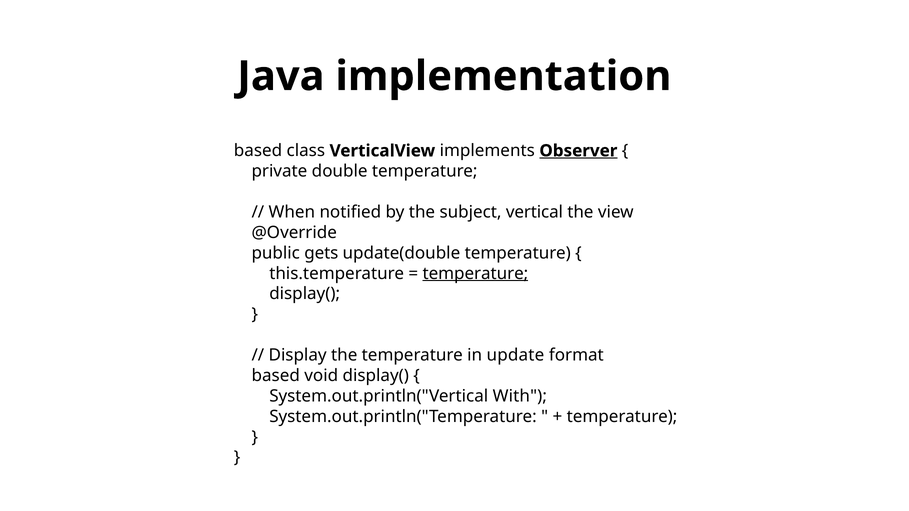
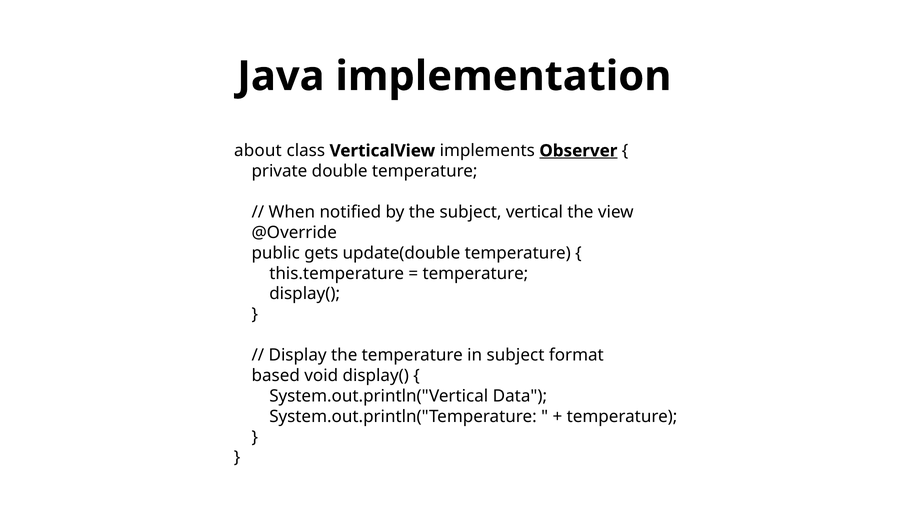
based: based -> about (258, 151)
temperature underline: present -> none (475, 274)
in update: update -> subject (516, 355)
With: With -> Data (520, 396)
